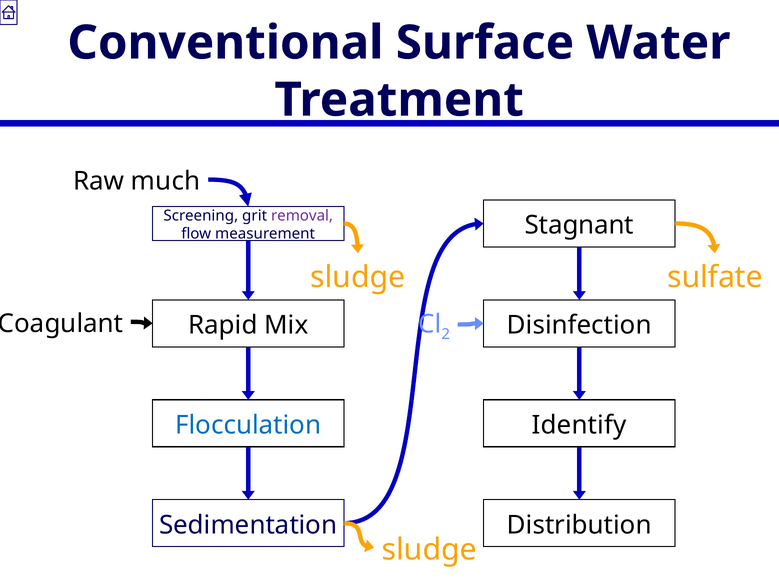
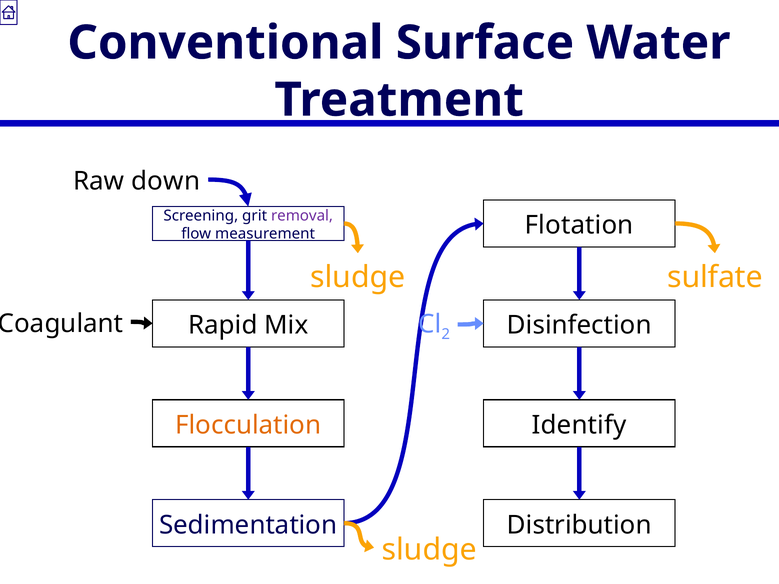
much: much -> down (166, 181)
Stagnant: Stagnant -> Flotation (579, 225)
Flocculation colour: blue -> orange (248, 425)
